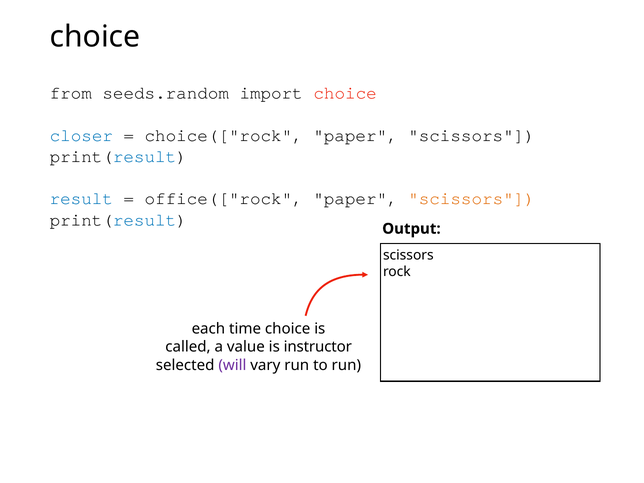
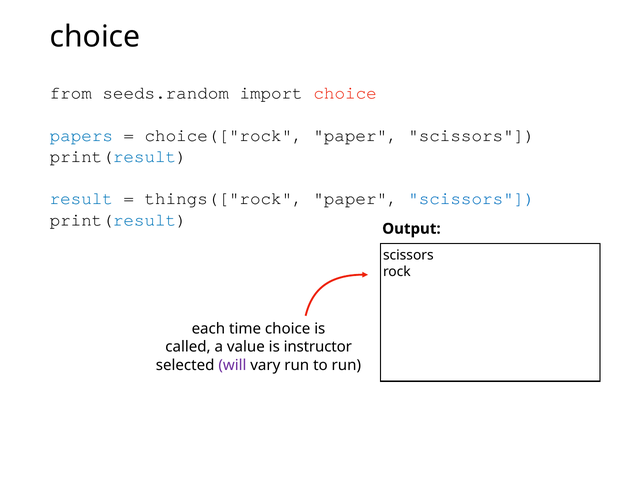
closer: closer -> papers (81, 135)
office(["rock: office(["rock -> things(["rock (224, 199)
scissors colour: orange -> blue (472, 199)
